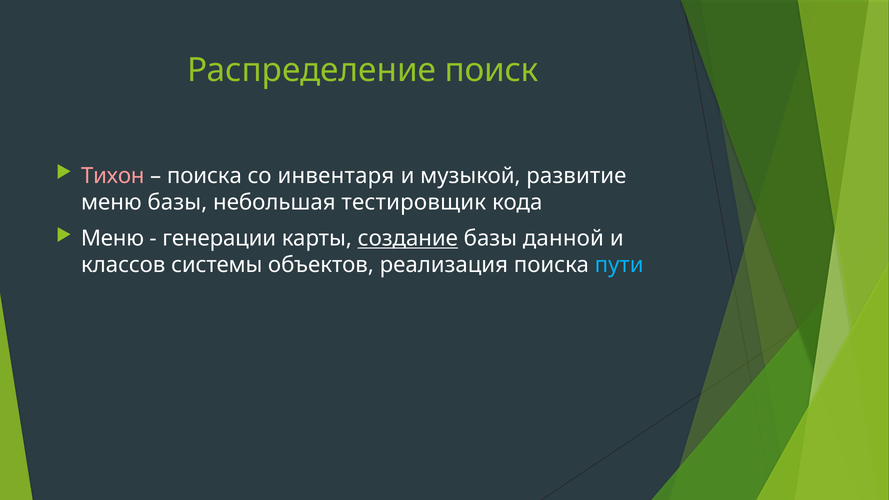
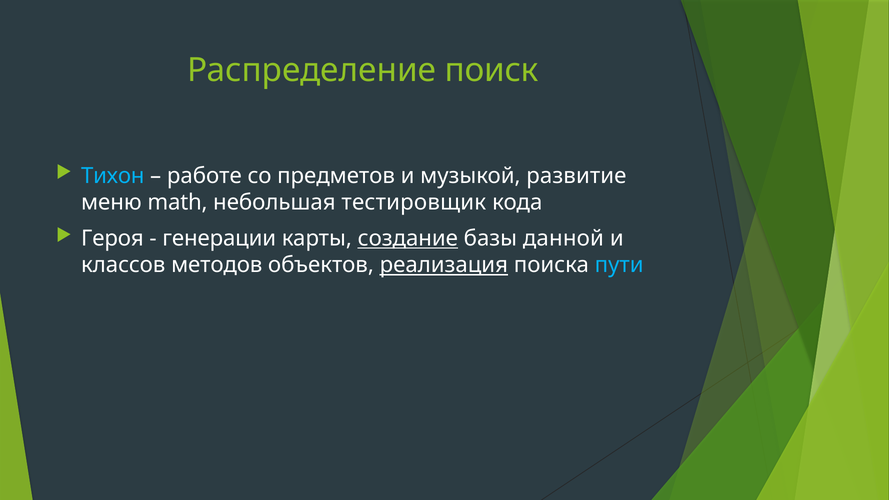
Тихон colour: pink -> light blue (113, 176)
поиска: поиска -> работе (204, 176)
инвентаря: инвентаря -> предметов (336, 176)
меню базы: базы -> math (178, 202)
Меню: Меню -> Героя (112, 238)
системы: системы -> методов (217, 265)
реализация underline: none -> present (444, 265)
